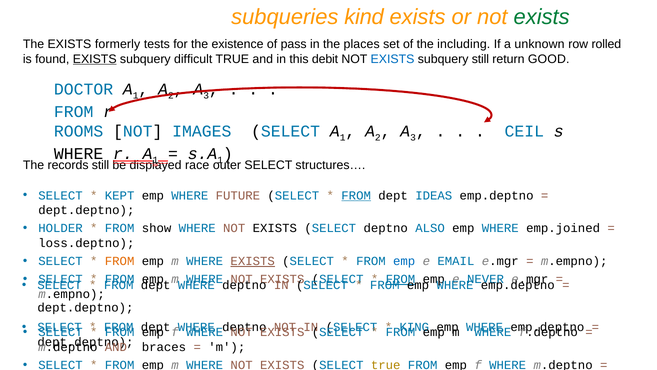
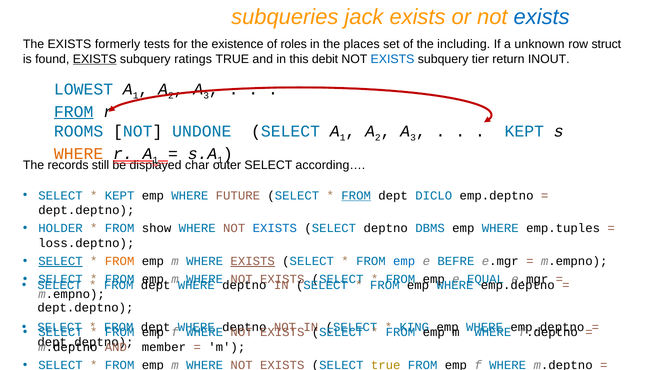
kind: kind -> jack (364, 17)
exists colour: green -> blue (542, 17)
pass: pass -> roles (294, 44)
rolled: rolled -> struct (606, 44)
difficult: difficult -> ratings (193, 59)
subquery still: still -> tier (480, 59)
GOOD: GOOD -> INOUT (549, 59)
DOCTOR: DOCTOR -> LOWEST (84, 89)
FROM underline: none -> present (74, 111)
IMAGES: IMAGES -> UNDONE (202, 131)
CEIL: CEIL -> KEPT (524, 131)
WHERE colour: black -> orange (79, 154)
race: race -> char (197, 165)
structures…: structures… -> according… (330, 165)
IDEAS: IDEAS -> DICLO (434, 195)
EXISTS colour: black -> blue (275, 228)
ALSO: ALSO -> DBMS (430, 228)
emp.joined: emp.joined -> emp.tuples (563, 228)
SELECT underline: none -> present (60, 261)
EMAIL: EMAIL -> BEFRE (456, 261)
FROM underline: present -> none (400, 279)
NEVER: NEVER -> EQUAL (485, 279)
braces: braces -> member (164, 347)
